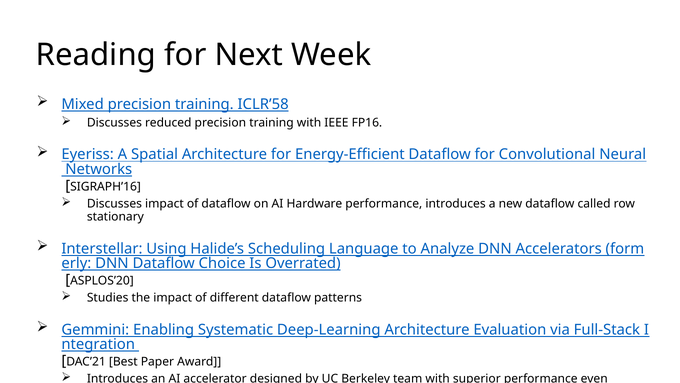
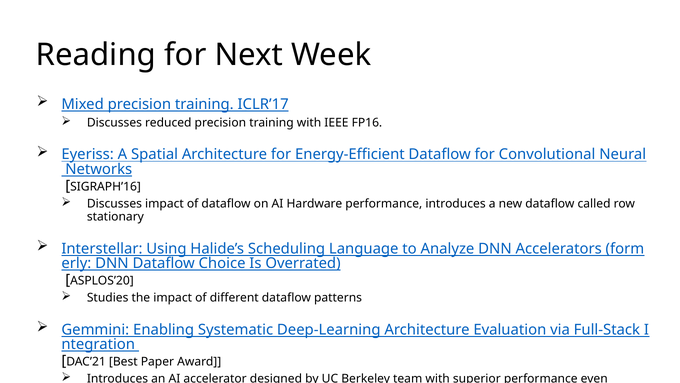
ICLR’58: ICLR’58 -> ICLR’17 (263, 104)
